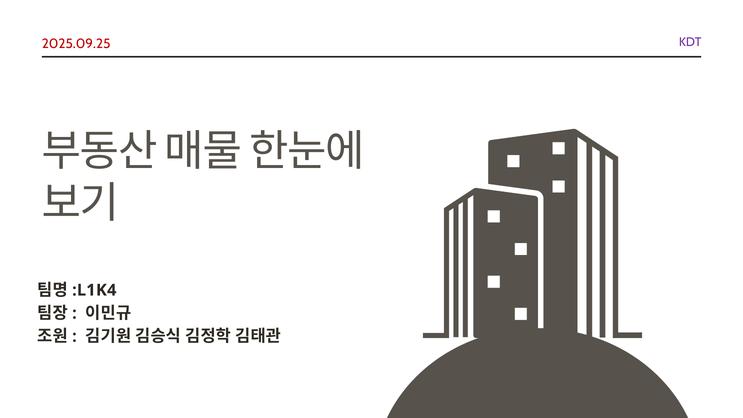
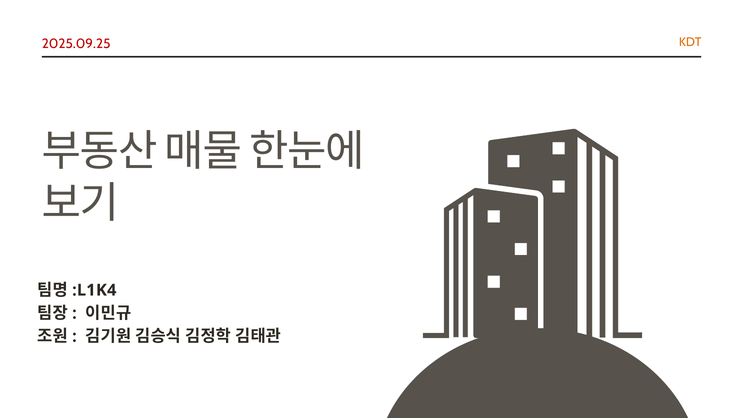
KDT colour: purple -> orange (690, 42)
